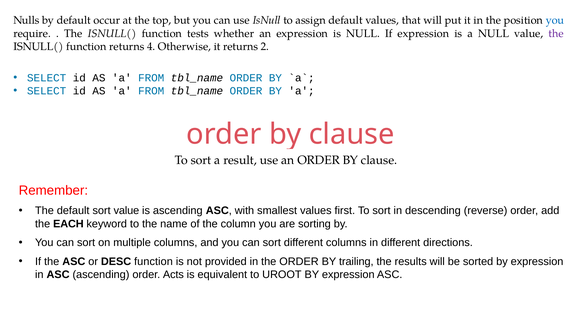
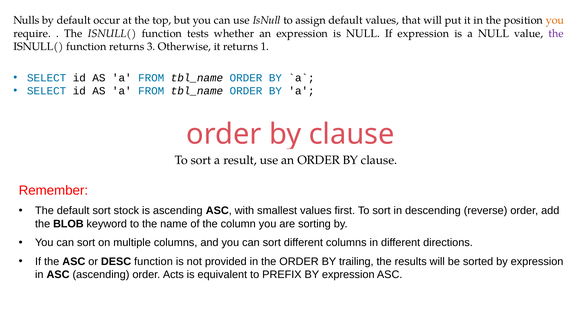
you colour: blue -> orange (555, 20)
4: 4 -> 3 (151, 46)
2: 2 -> 1 (265, 46)
sort value: value -> stock (126, 211)
EACH: EACH -> BLOB (68, 224)
UROOT: UROOT -> PREFIX (282, 274)
